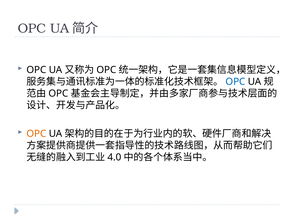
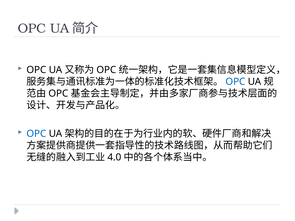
OPC colour: orange -> blue (36, 134)
